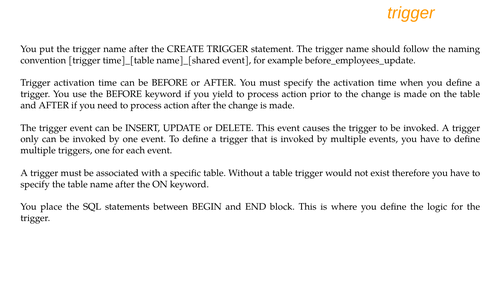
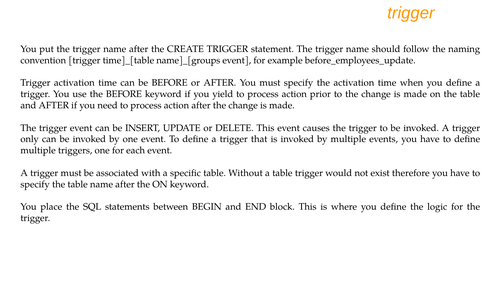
name]_[shared: name]_[shared -> name]_[groups (188, 60)
